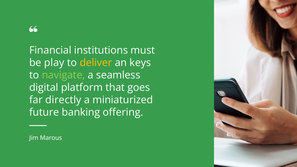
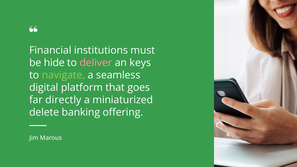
play: play -> hide (54, 63)
deliver colour: yellow -> pink (96, 63)
future: future -> delete (44, 112)
